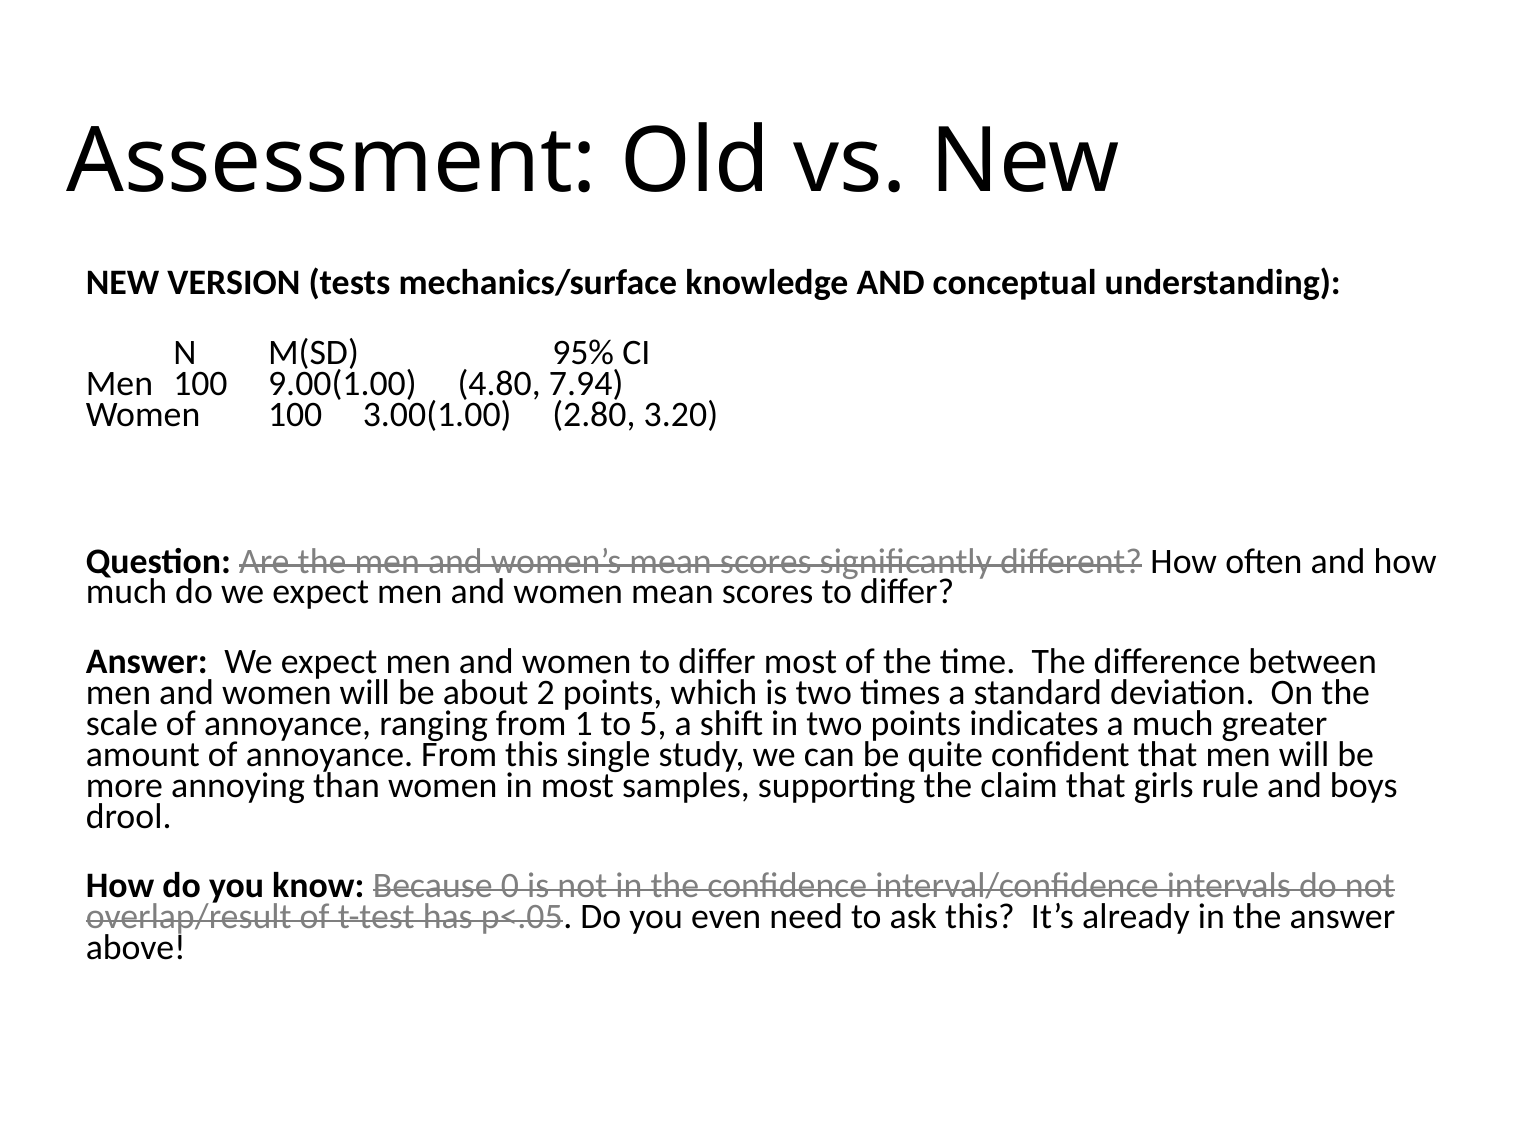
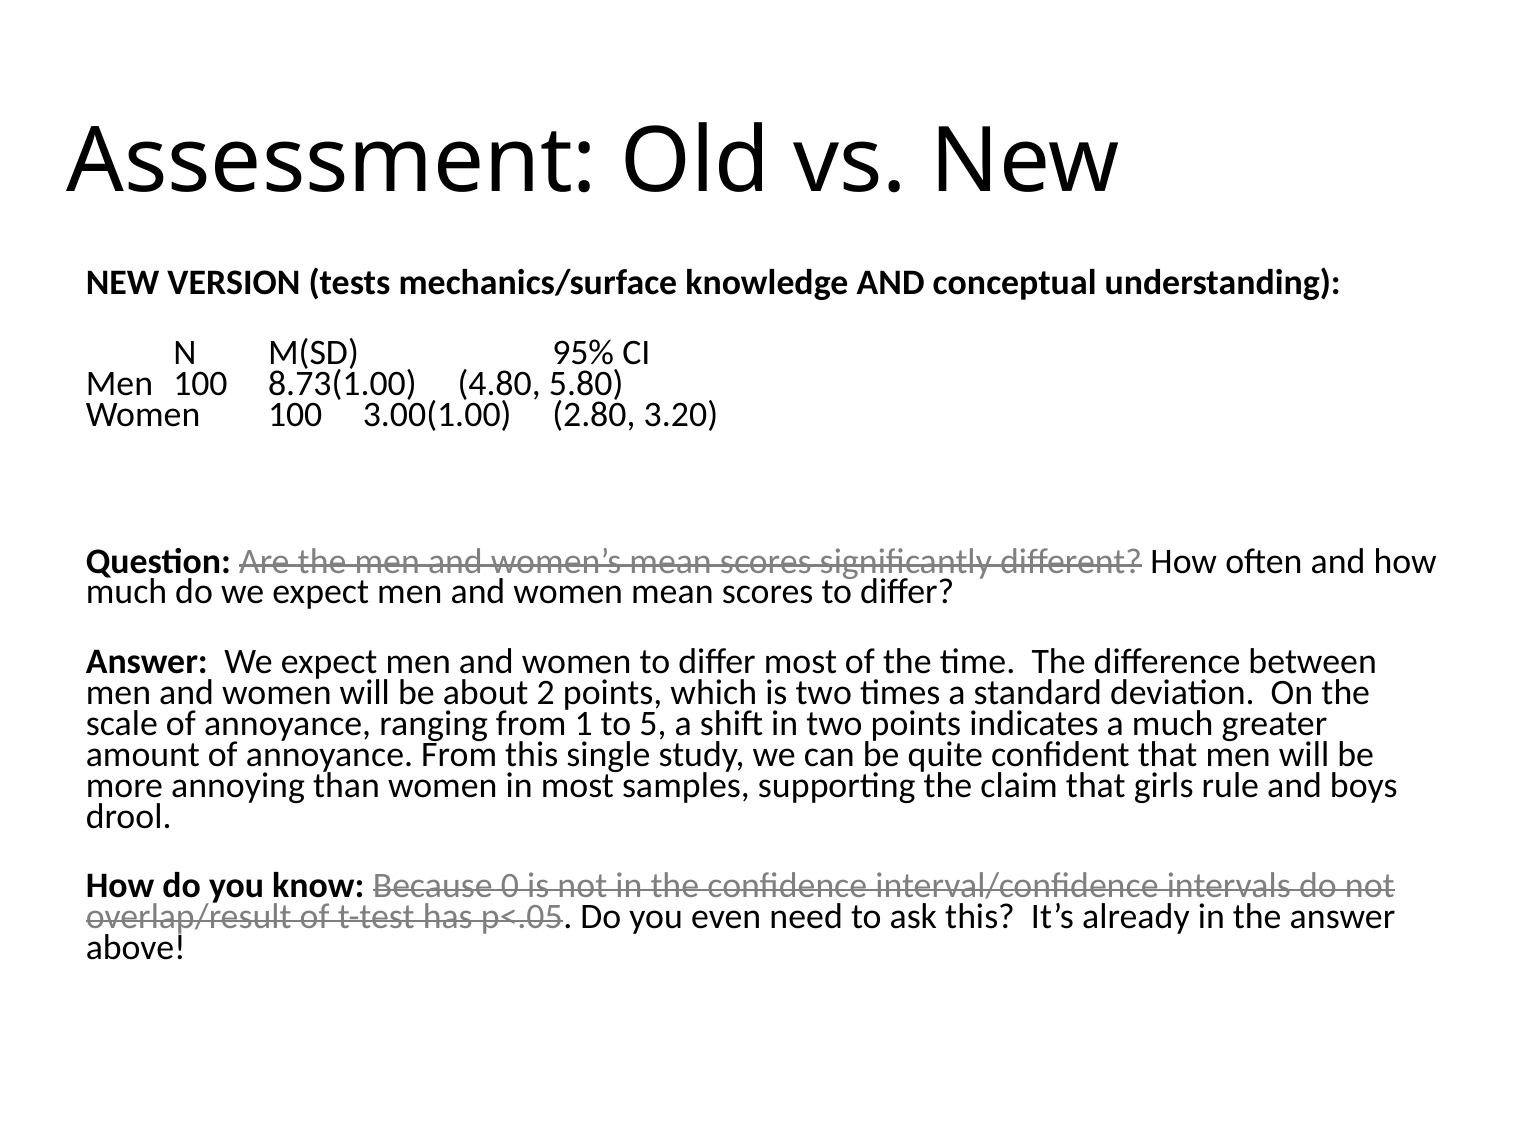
9.00(1.00: 9.00(1.00 -> 8.73(1.00 (342, 383)
7.94: 7.94 -> 5.80 (586, 383)
